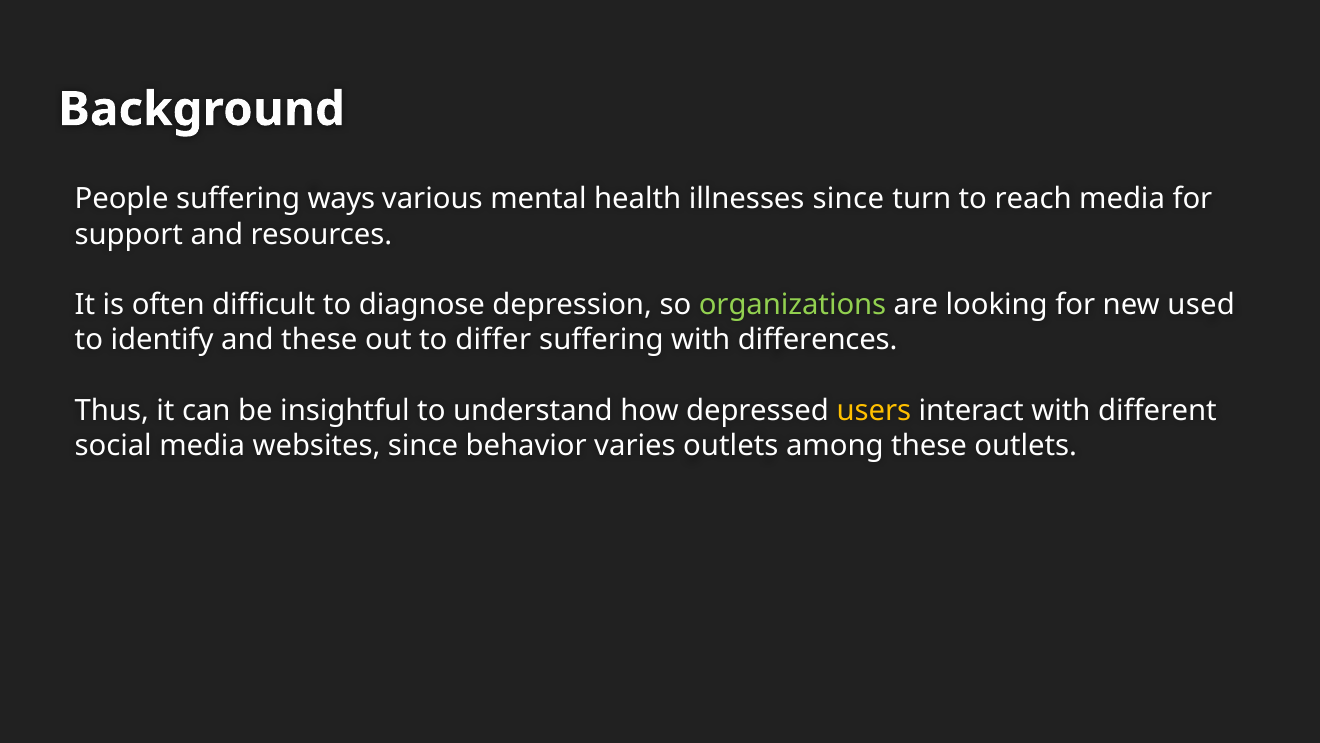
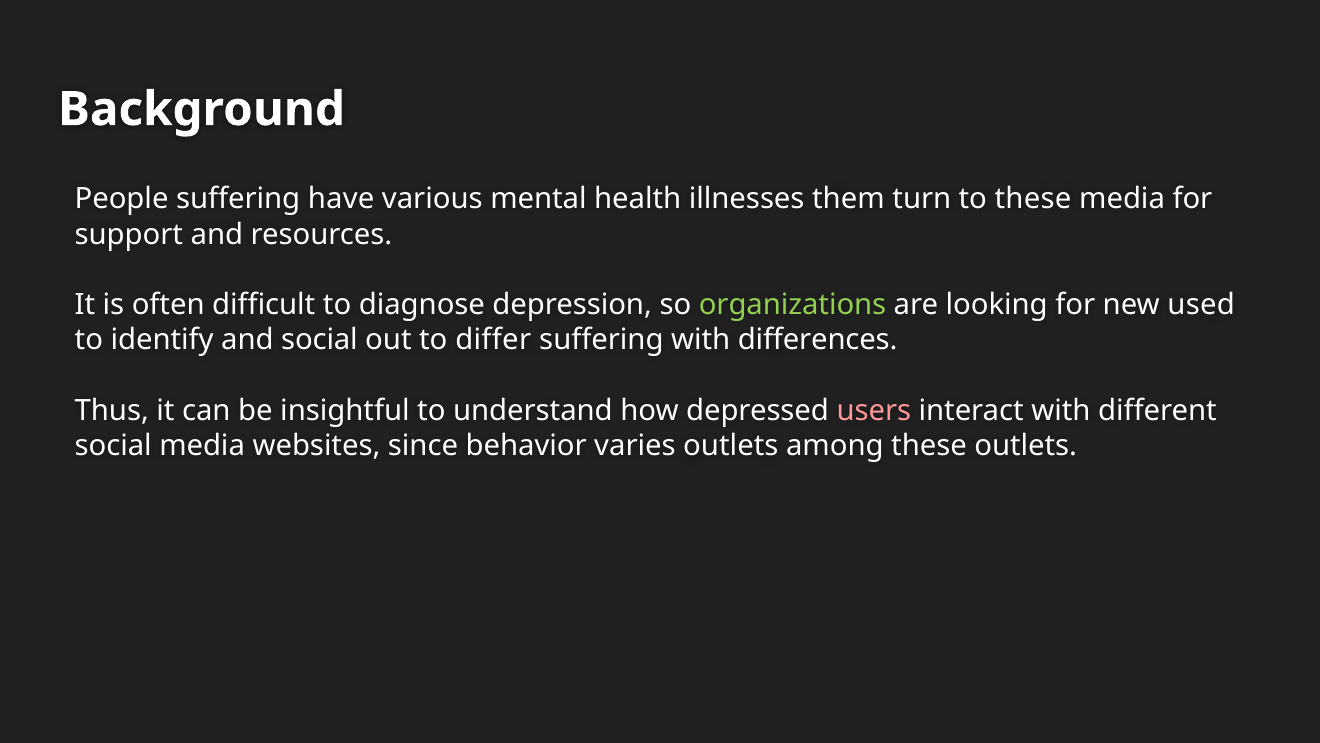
ways: ways -> have (341, 199)
illnesses since: since -> them (848, 199)
to reach: reach -> these (1033, 199)
and these: these -> social (319, 340)
users colour: yellow -> pink (874, 410)
